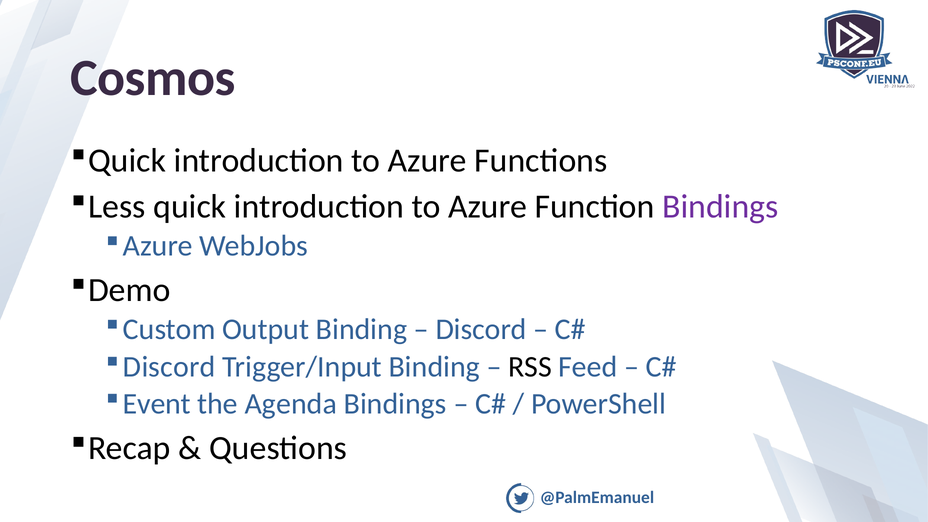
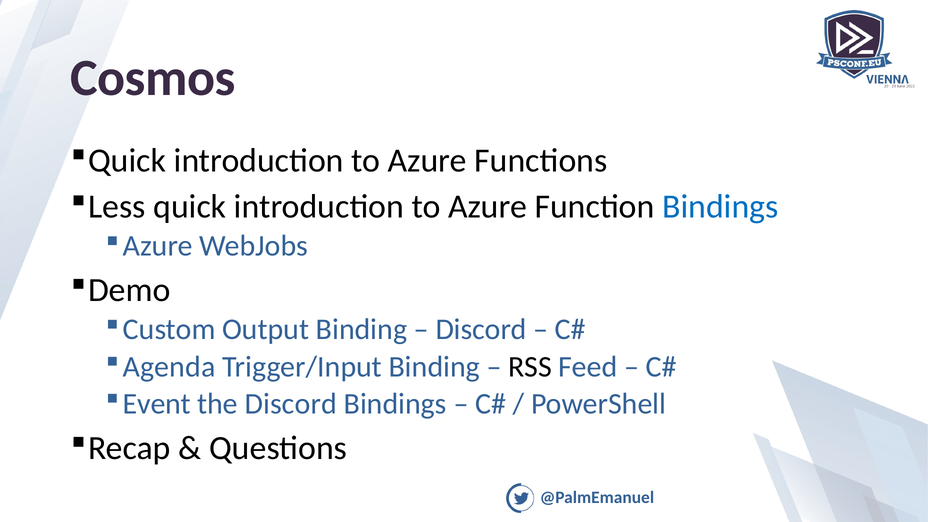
Bindings colour: purple -> blue (720, 207)
Discord: Discord -> Agenda (169, 367)
the Agenda: Agenda -> Discord (291, 404)
